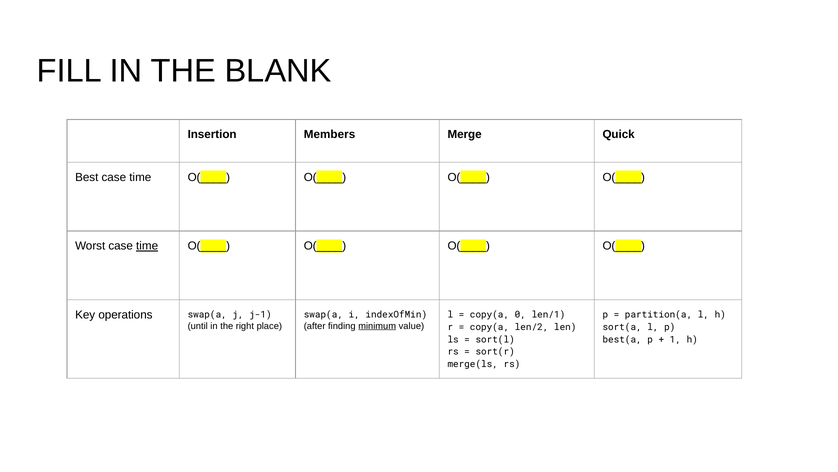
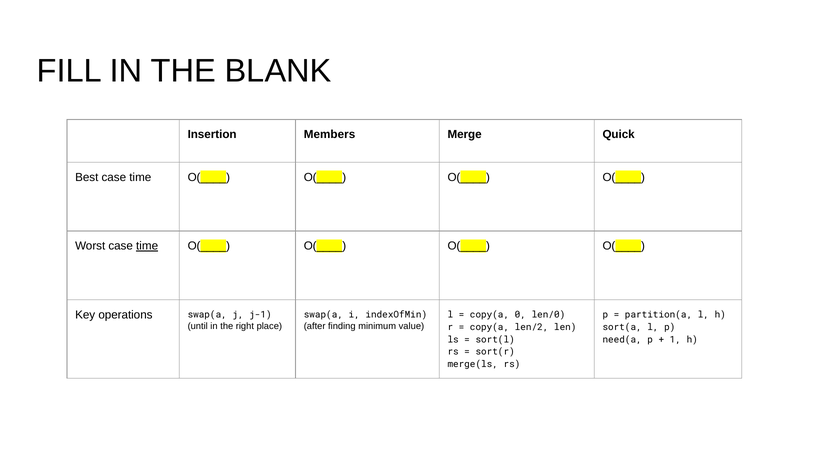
len/1: len/1 -> len/0 (548, 314)
minimum underline: present -> none (377, 326)
best(a: best(a -> need(a (622, 339)
